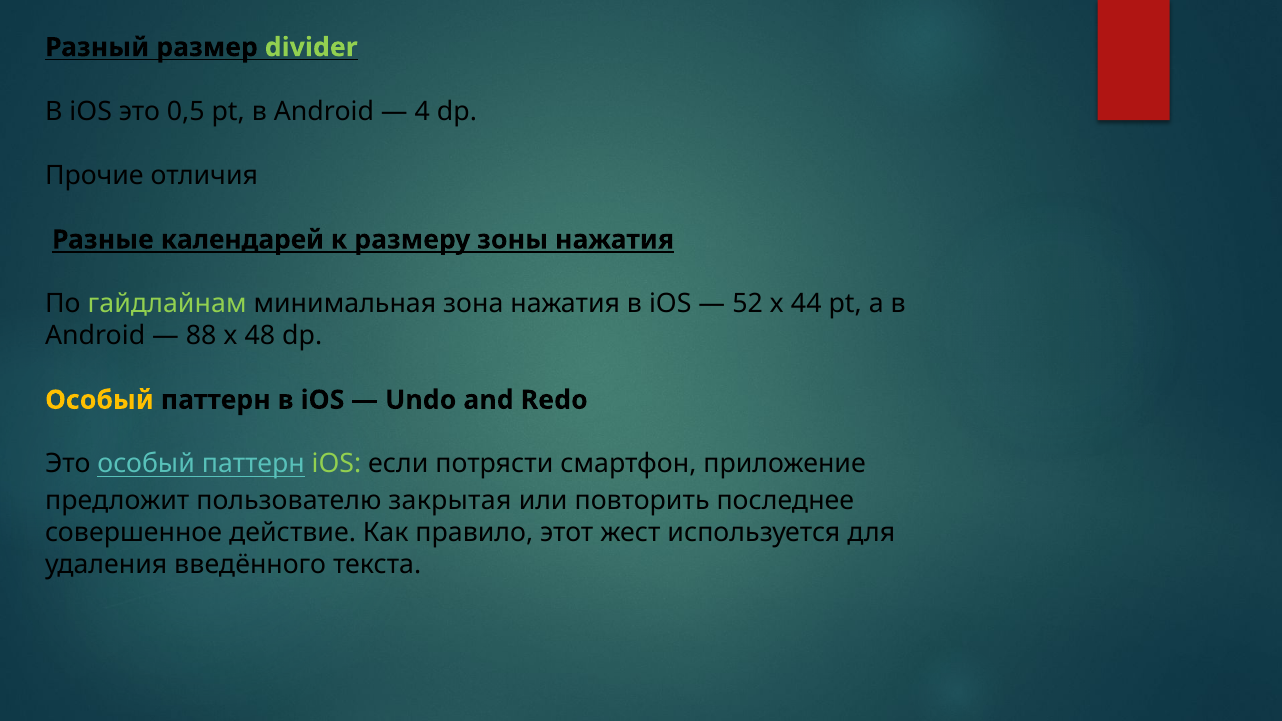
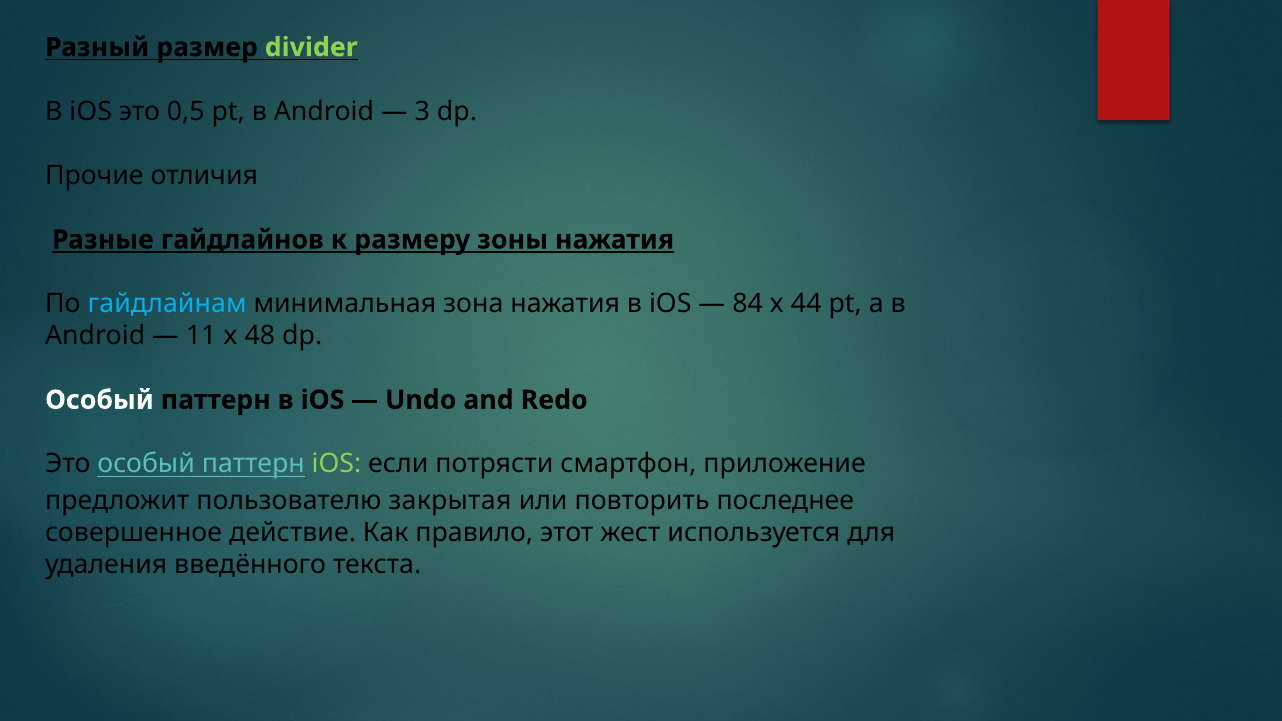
4: 4 -> 3 (422, 111)
календарей: календарей -> гайдлайнов (242, 240)
гайдлайнам colour: light green -> light blue (167, 304)
52: 52 -> 84 (748, 304)
88: 88 -> 11 (201, 336)
Особый colour: yellow -> white (99, 400)
